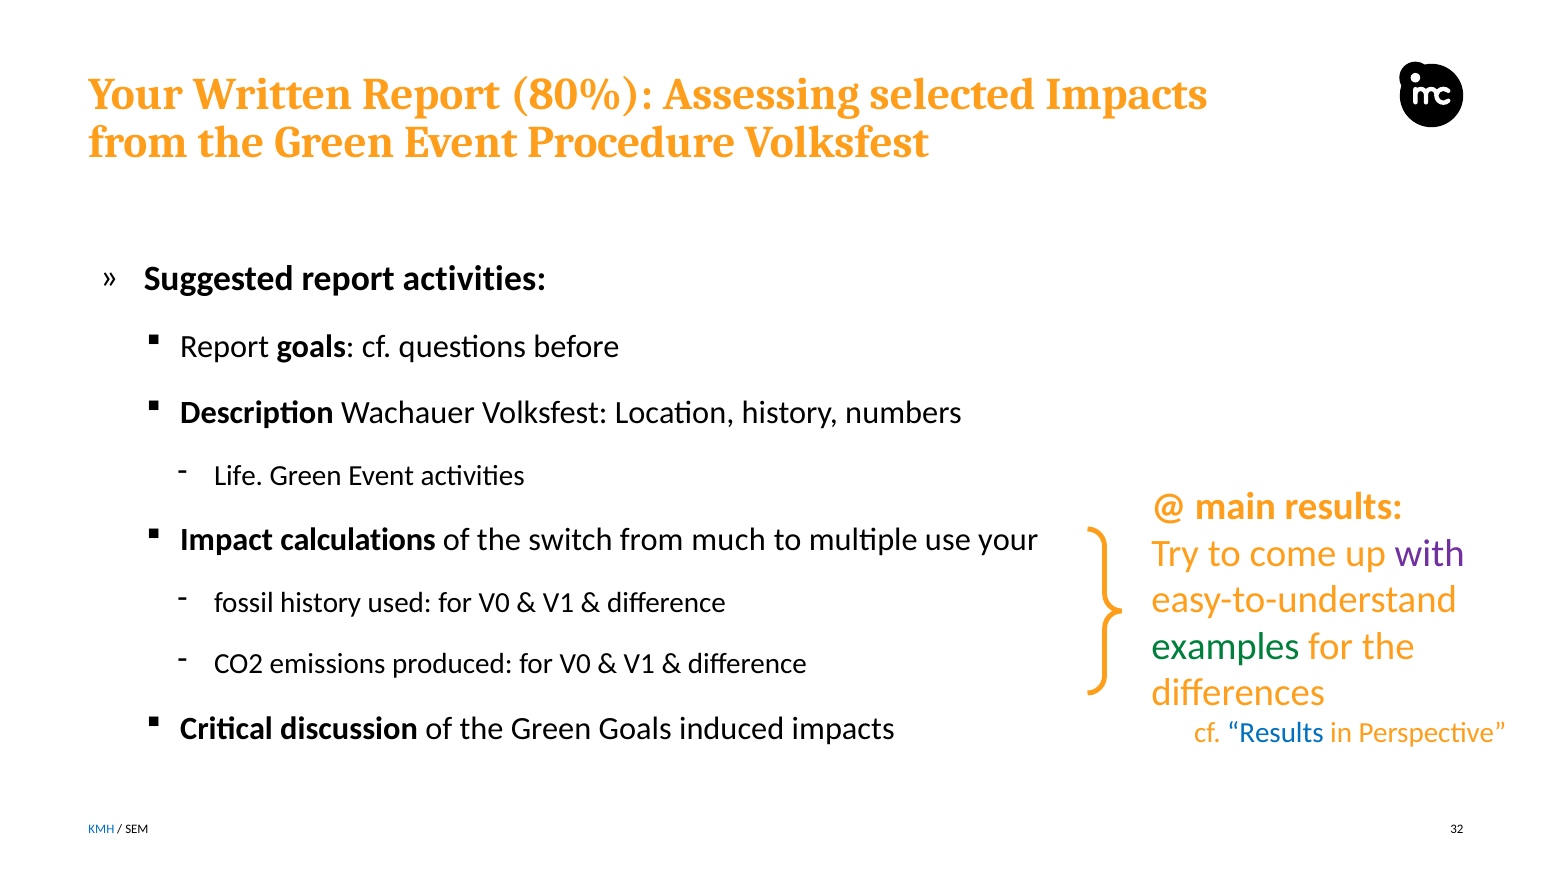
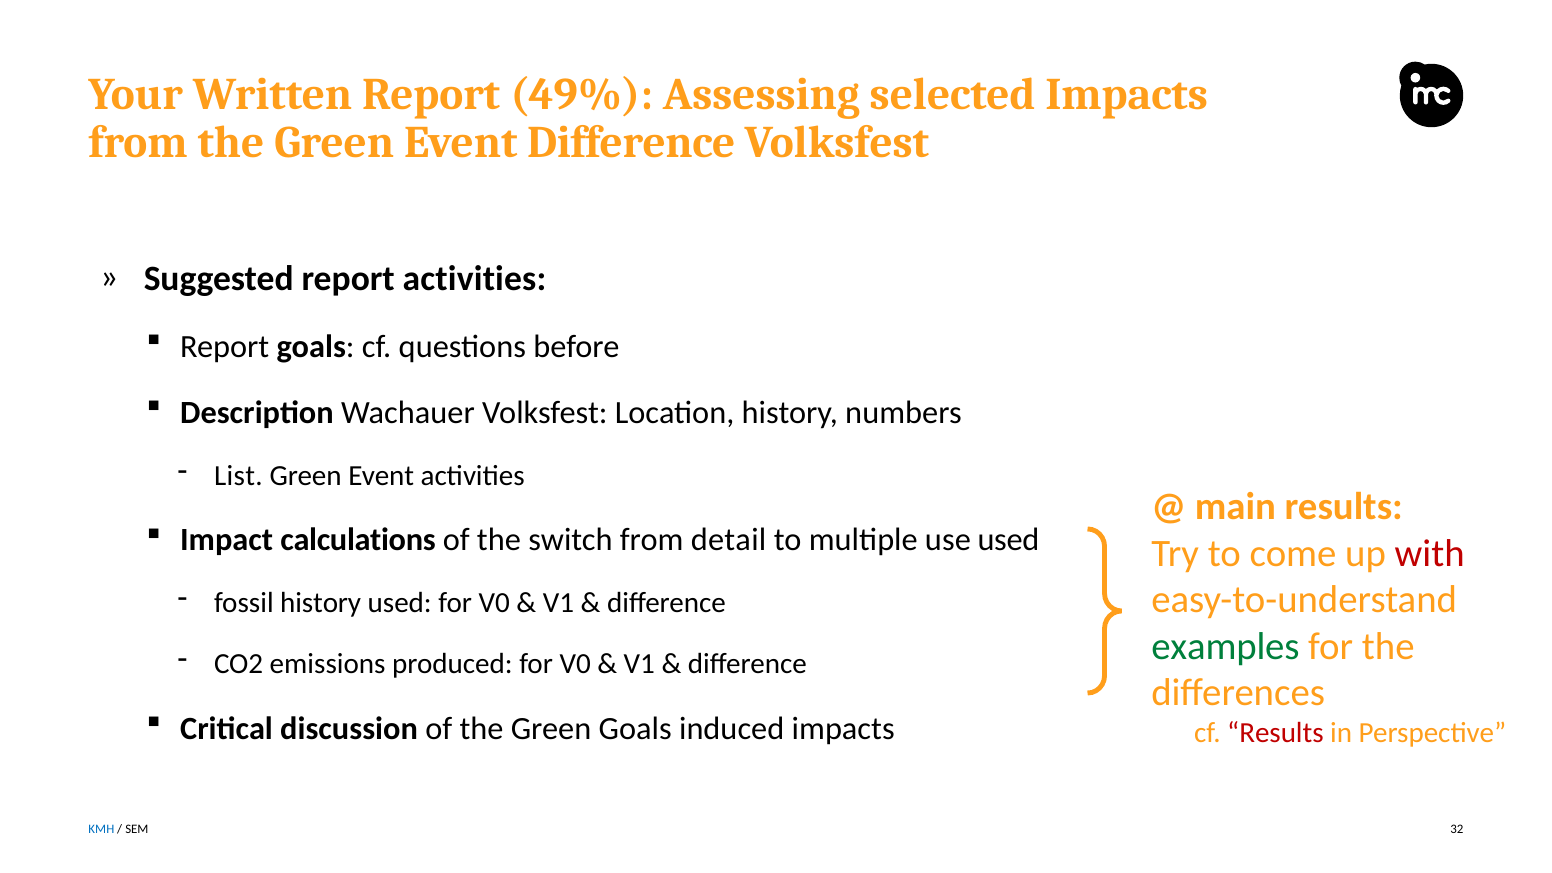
80%: 80% -> 49% (582, 94)
Event Procedure: Procedure -> Difference (631, 143)
Life: Life -> List (238, 475)
much: much -> detail (729, 540)
use your: your -> used (1008, 540)
with colour: purple -> red (1430, 553)
Results colour: blue -> red (1275, 733)
